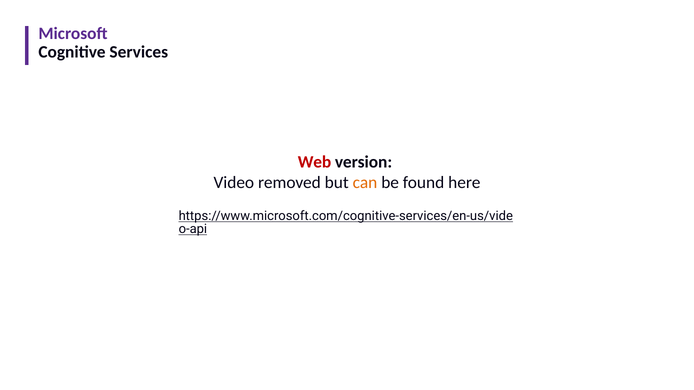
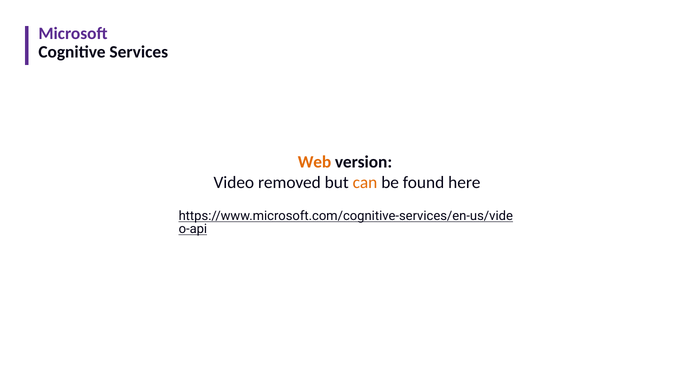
Web colour: red -> orange (314, 162)
